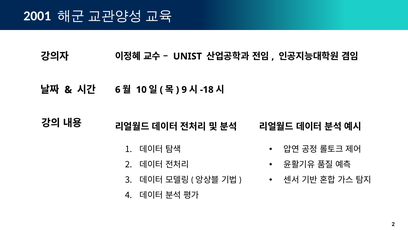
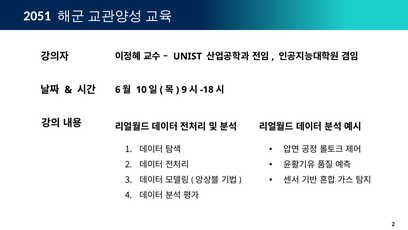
2001: 2001 -> 2051 (37, 16)
